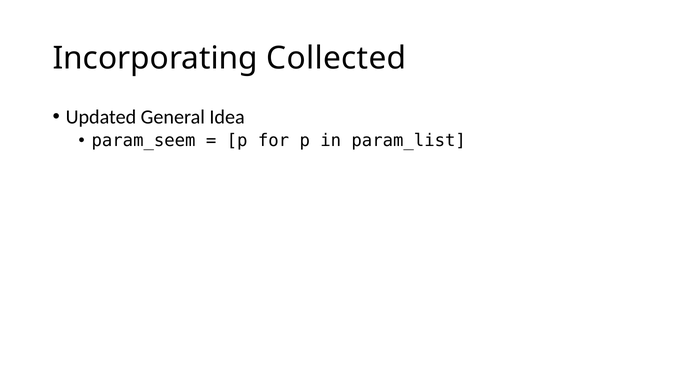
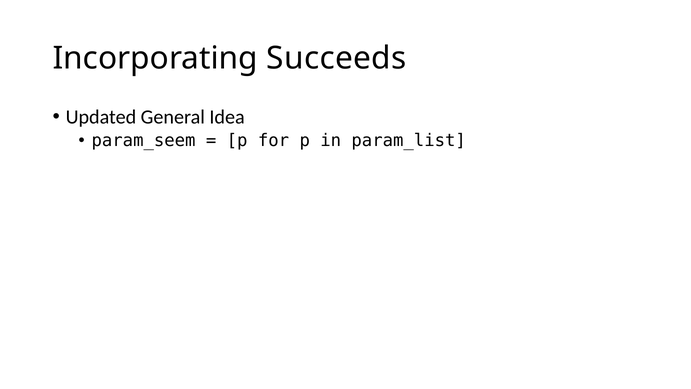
Collected: Collected -> Succeeds (336, 58)
